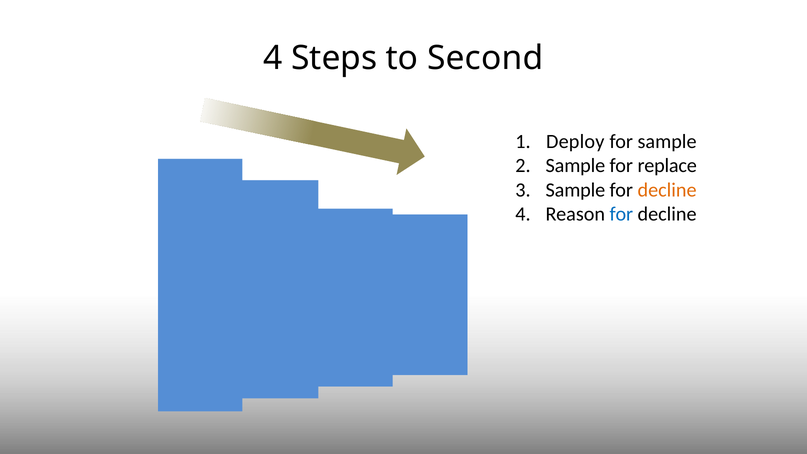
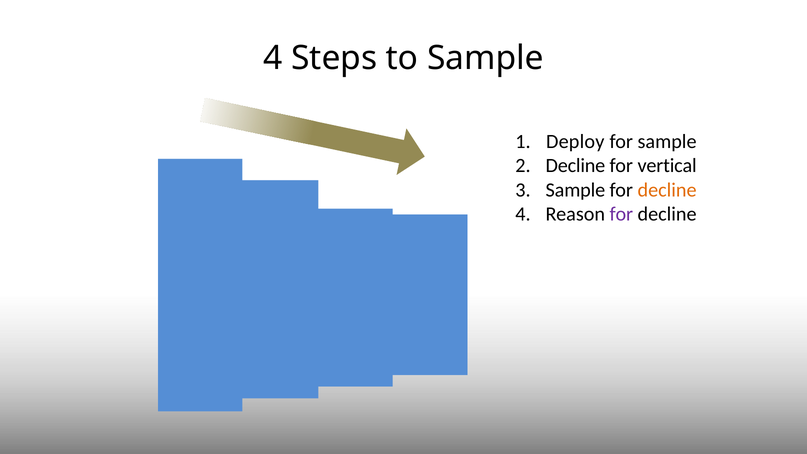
to Second: Second -> Sample (485, 58)
Sample: Sample -> Decline (575, 166)
replace: replace -> vertical (667, 166)
for colour: blue -> purple (621, 214)
